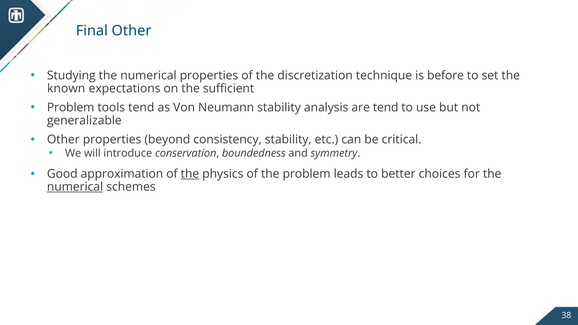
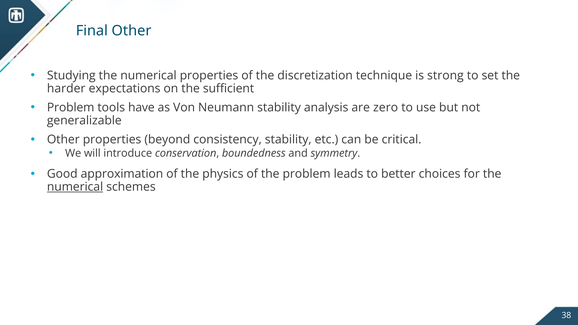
before: before -> strong (445, 75)
known: known -> harder (66, 88)
tools tend: tend -> have (141, 108)
are tend: tend -> zero (386, 108)
the underline: present -> none (190, 174)
